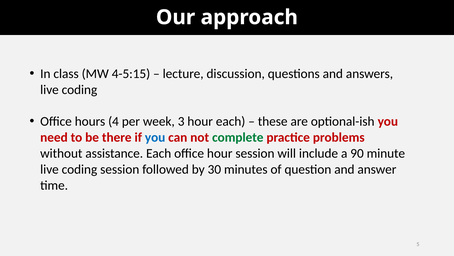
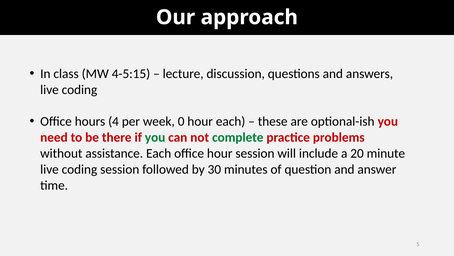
3: 3 -> 0 (181, 121)
you colour: blue -> green (155, 137)
90: 90 -> 20 (357, 153)
